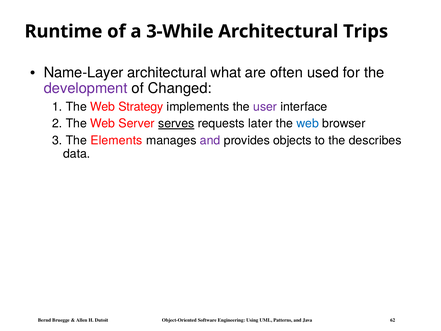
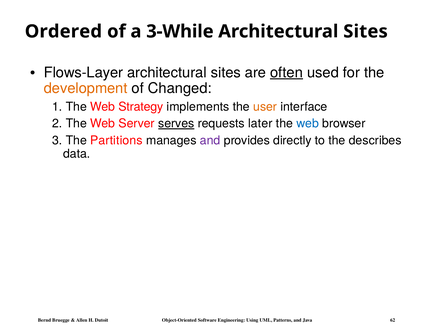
Runtime: Runtime -> Ordered (63, 31)
Trips: Trips -> Sites (366, 31)
Name-Layer: Name-Layer -> Flows-Layer (83, 72)
what: what -> sites (226, 72)
often underline: none -> present (287, 72)
development colour: purple -> orange (86, 88)
user colour: purple -> orange (265, 107)
Elements: Elements -> Partitions (116, 140)
objects: objects -> directly (292, 140)
